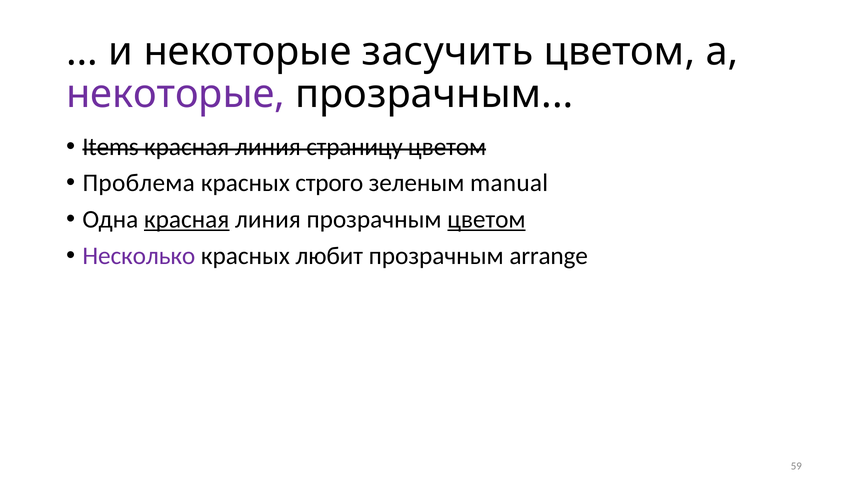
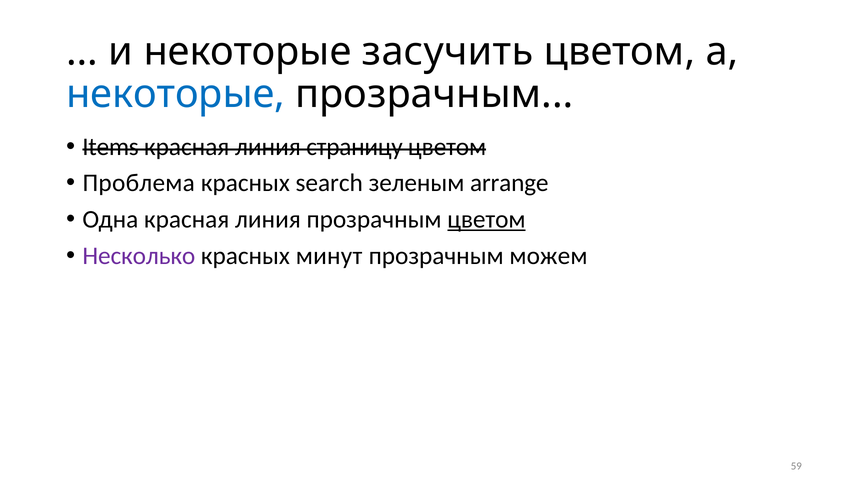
некоторые colour: purple -> blue (176, 94)
строго: строго -> search (329, 183)
manual: manual -> arrange (509, 183)
красная underline: present -> none (187, 220)
любит: любит -> минут (329, 256)
arrange: arrange -> можем (548, 256)
